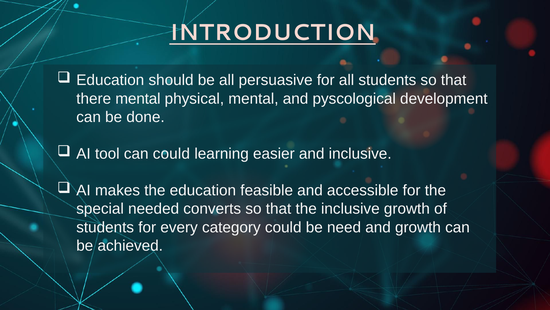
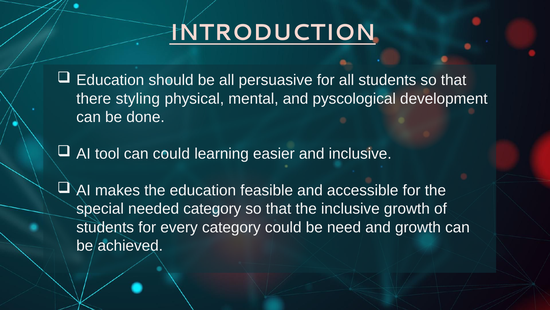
there mental: mental -> styling (138, 98)
needed converts: converts -> category (212, 209)
